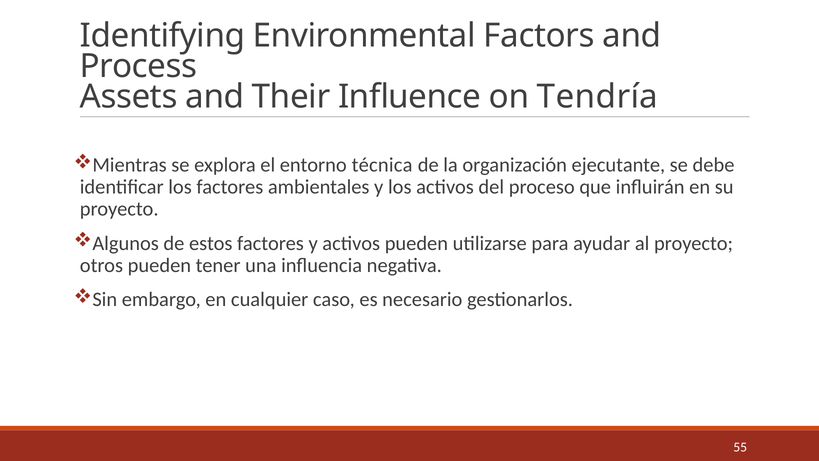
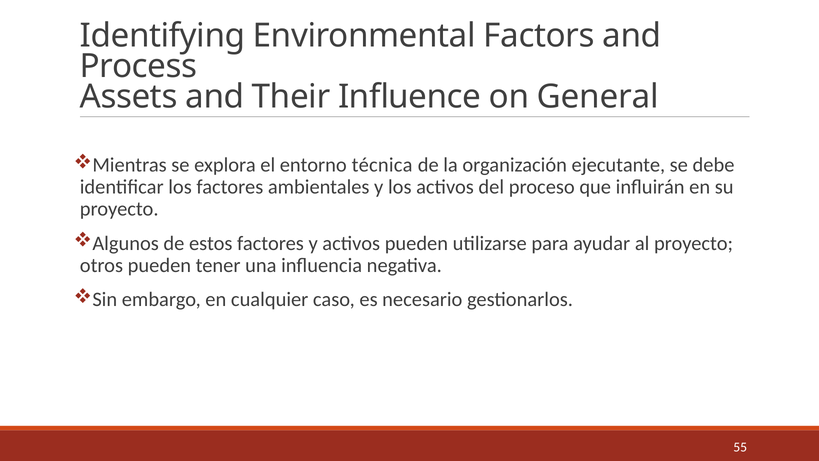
Tendría: Tendría -> General (598, 97)
